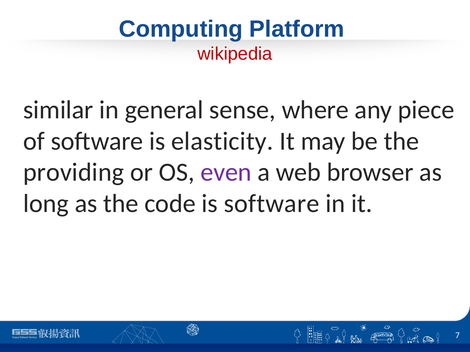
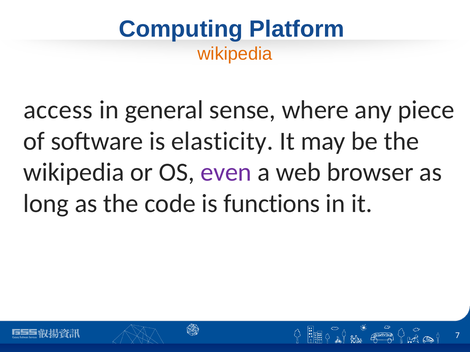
wikipedia colour: red -> orange (235, 54)
similar: similar -> access (58, 110)
providing: providing -> wikipedia (74, 173)
is software: software -> functions (272, 204)
